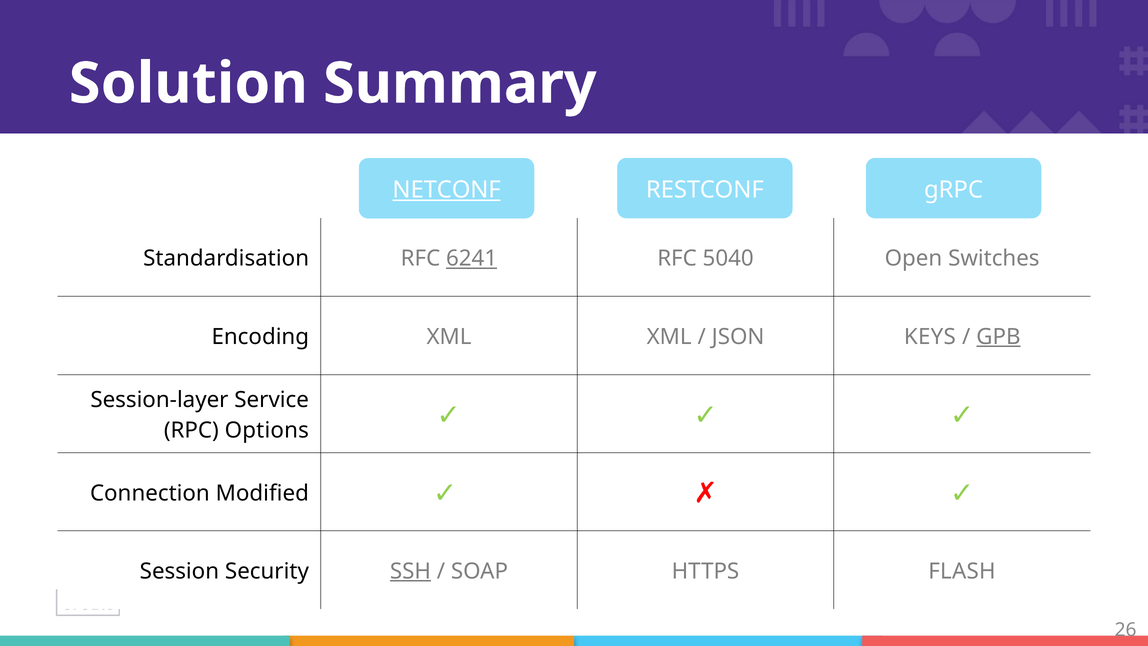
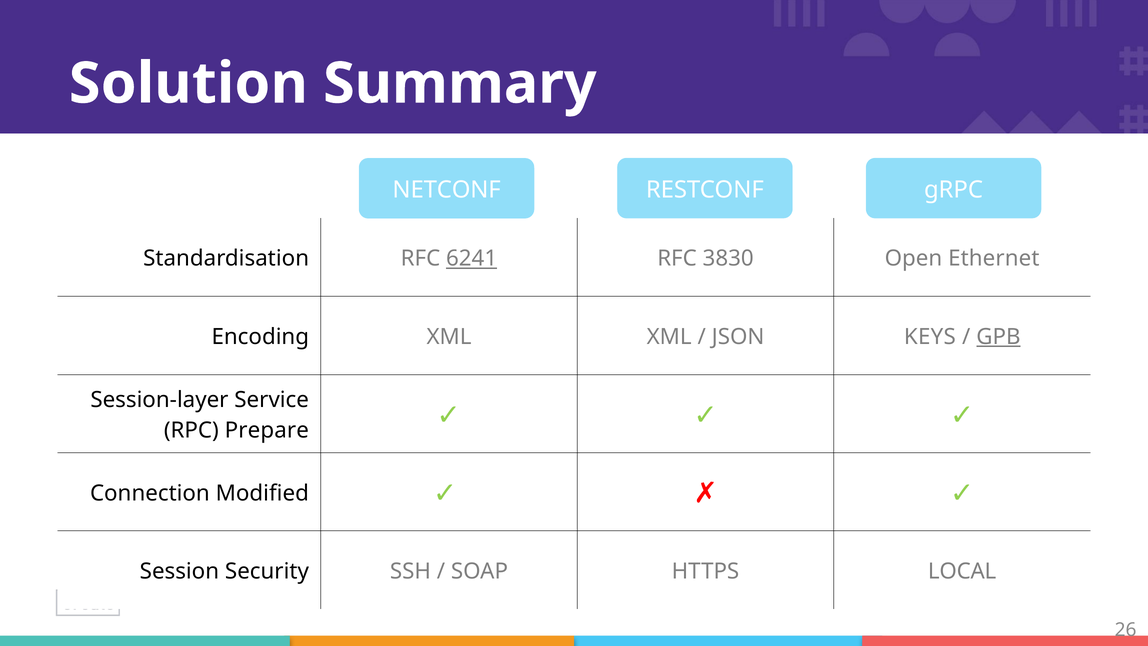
NETCONF underline: present -> none (447, 190)
5040: 5040 -> 3830 (728, 259)
Switches: Switches -> Ethernet (994, 259)
Options: Options -> Prepare (267, 430)
SSH underline: present -> none (410, 571)
FLASH: FLASH -> LOCAL (962, 571)
